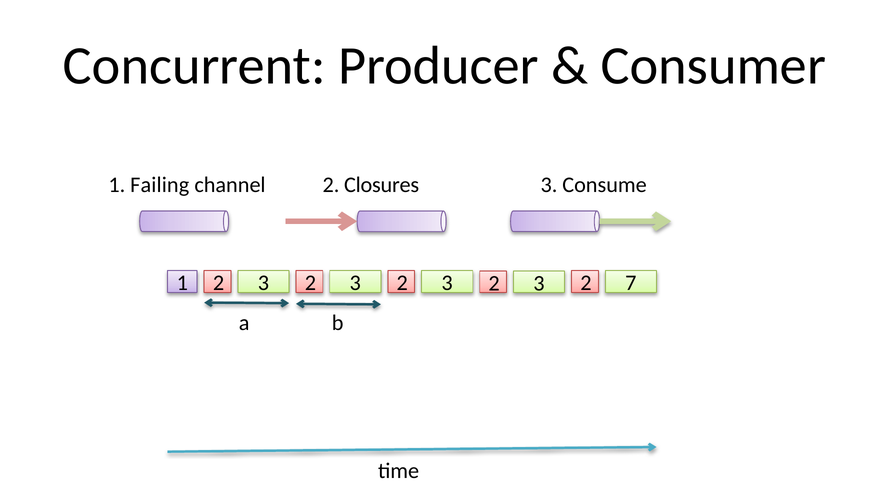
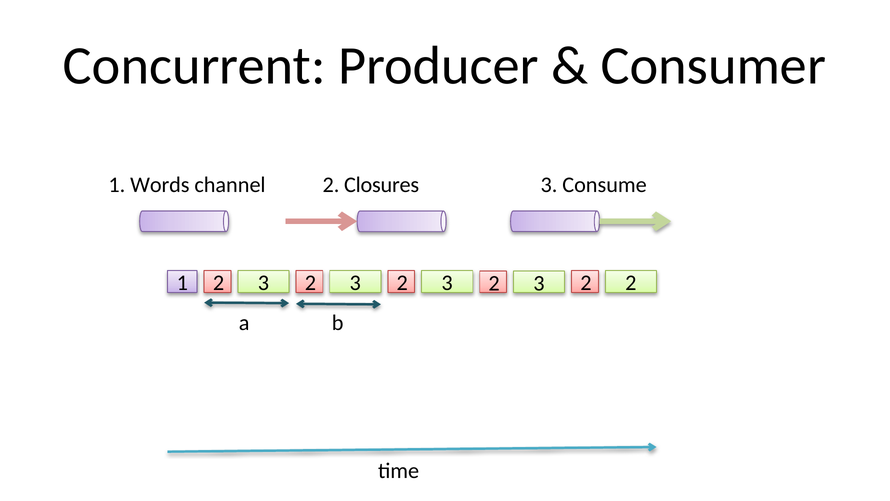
Failing: Failing -> Words (160, 185)
1 2 7: 7 -> 2 (631, 283)
